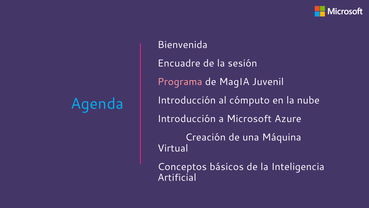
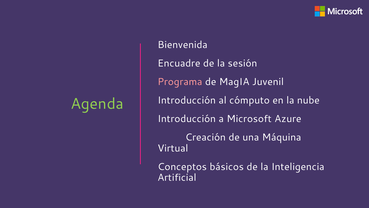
Agenda colour: light blue -> light green (97, 103)
